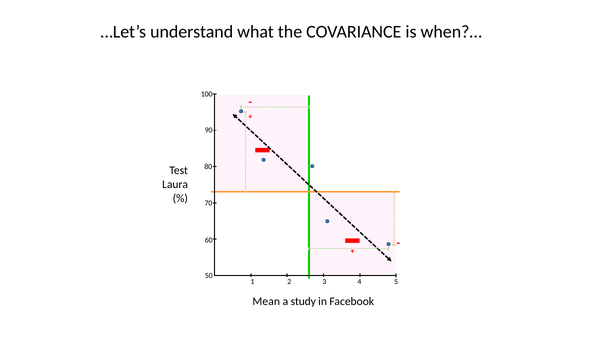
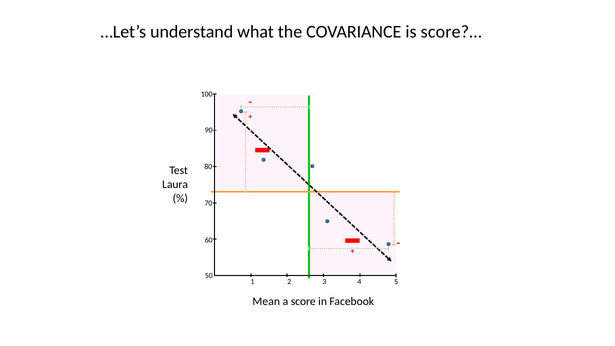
when?…: when?… -> score?… (451, 32)
study: study -> score (303, 301)
